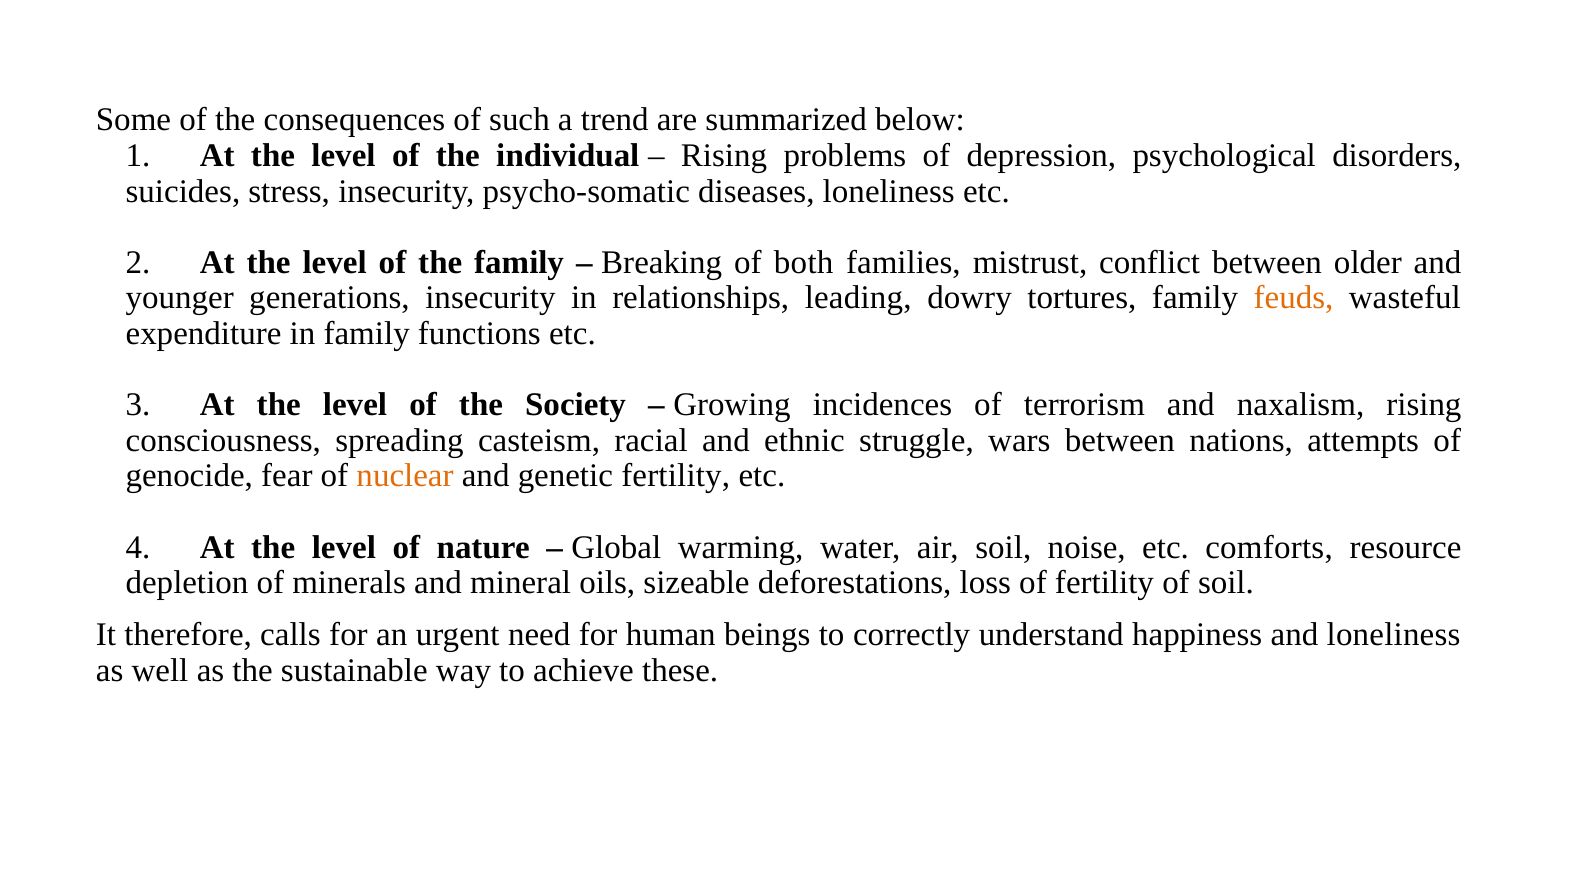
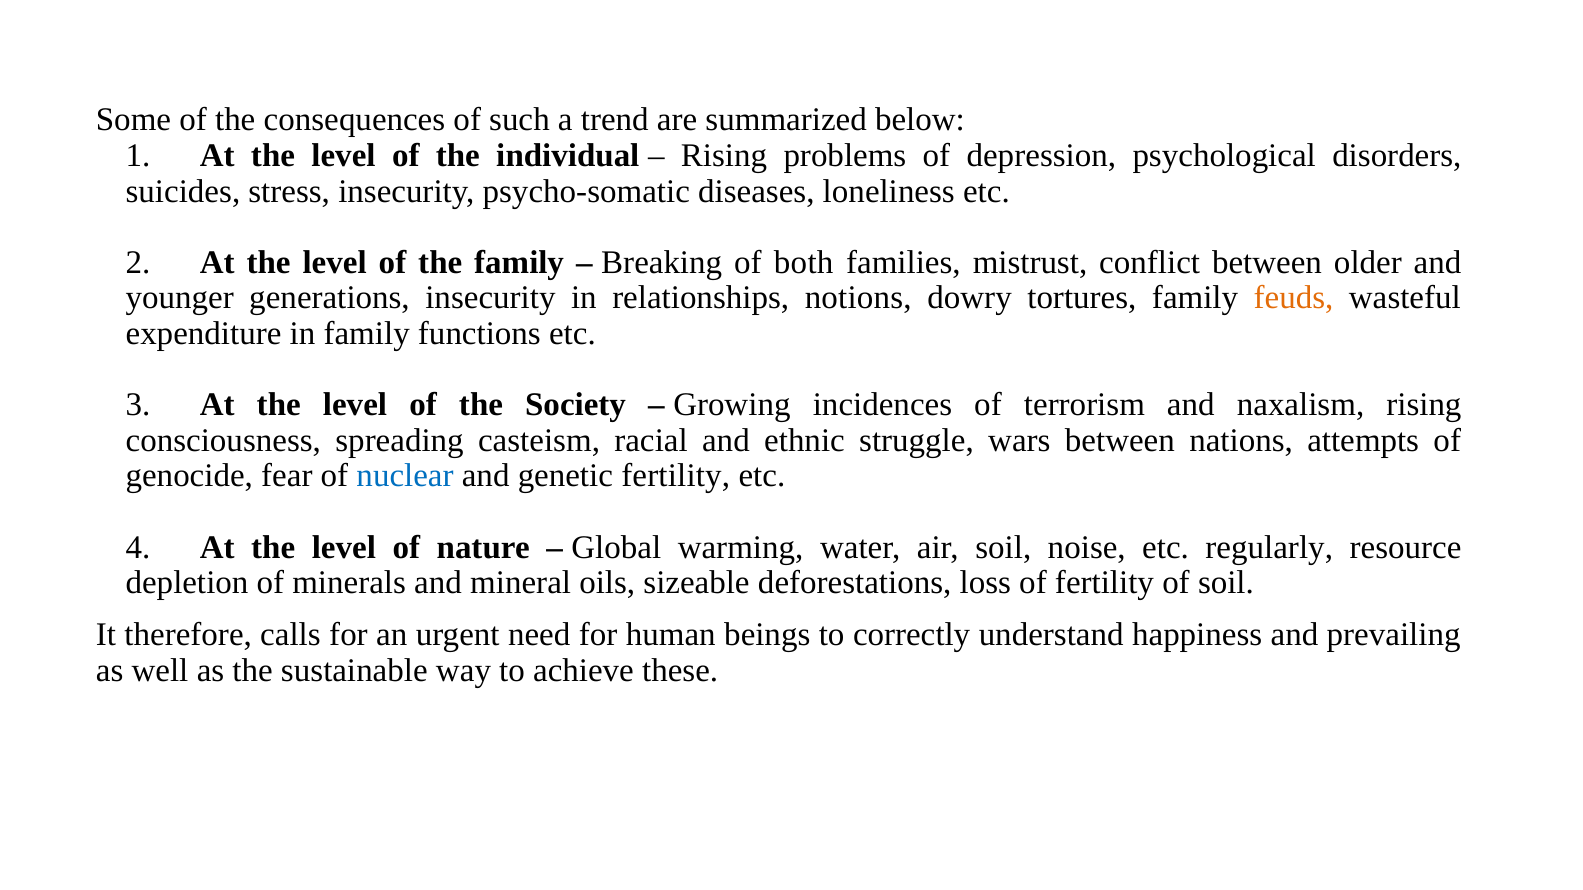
leading: leading -> notions (858, 298)
nuclear colour: orange -> blue (405, 476)
comforts: comforts -> regularly (1269, 547)
and loneliness: loneliness -> prevailing (1394, 635)
